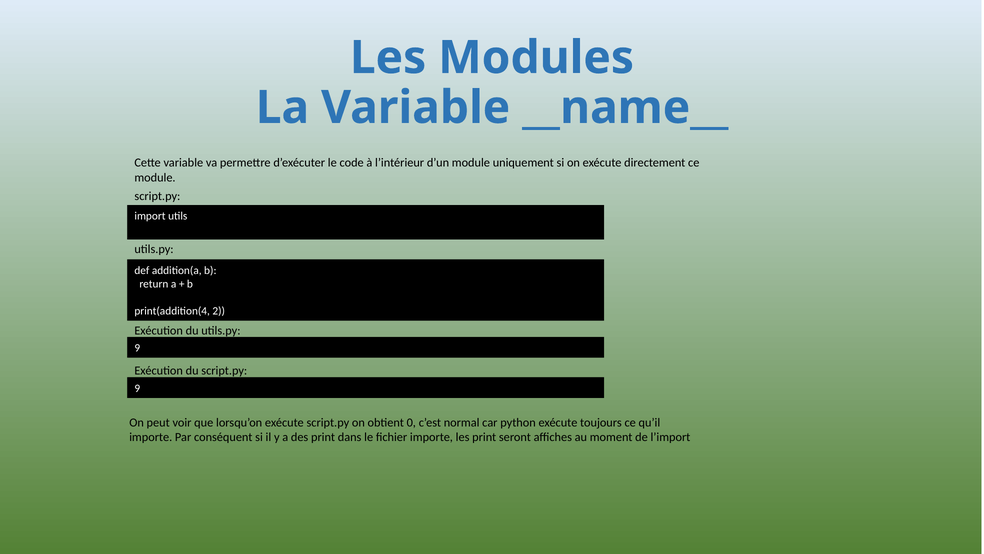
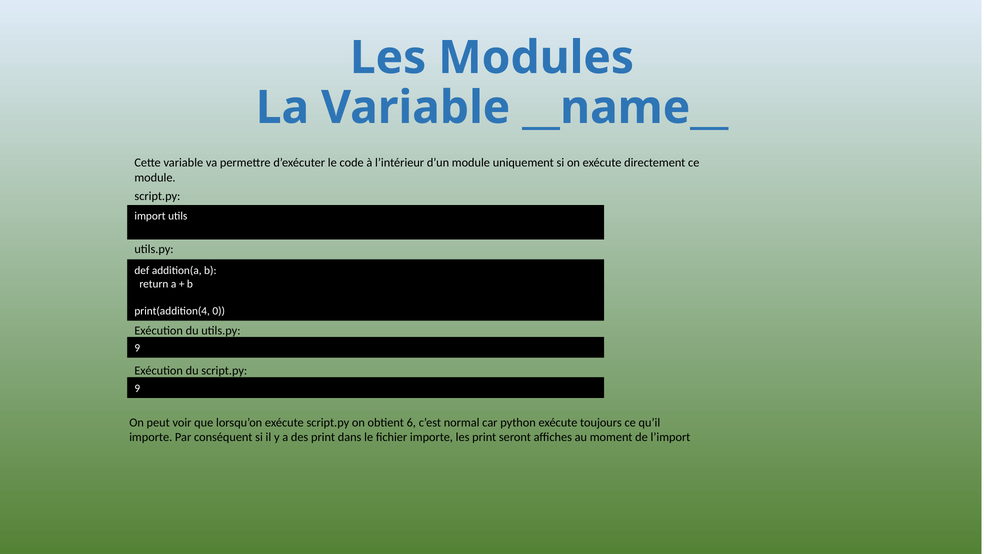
2: 2 -> 0 (219, 311)
0: 0 -> 6 (411, 422)
